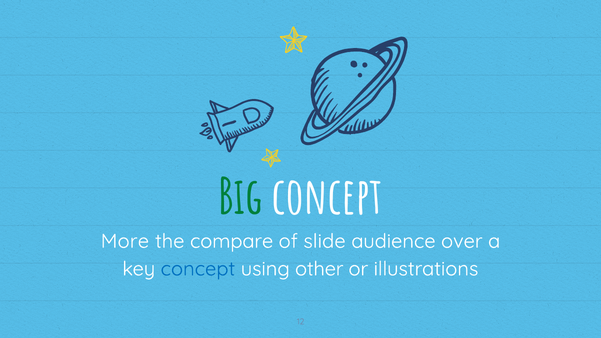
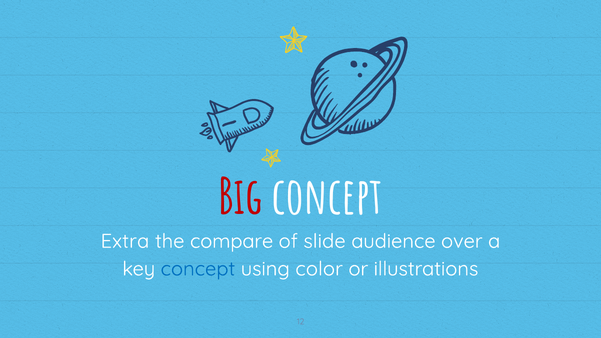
Big colour: green -> red (240, 198)
More: More -> Extra (125, 241)
other: other -> color (319, 269)
